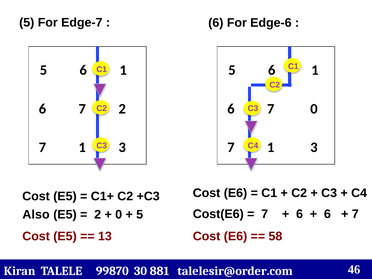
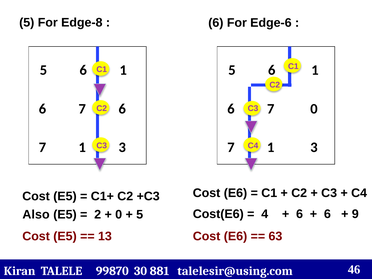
Edge-7: Edge-7 -> Edge-8 (82, 22)
7 2: 2 -> 6 (122, 109)
7: 7 -> 4 (265, 214)
7: 7 -> 9 (355, 214)
58: 58 -> 63 (275, 236)
talelesir@order.com: talelesir@order.com -> talelesir@using.com (235, 271)
